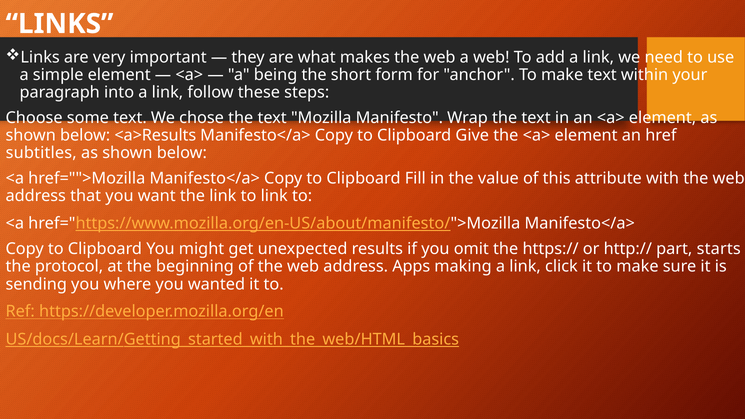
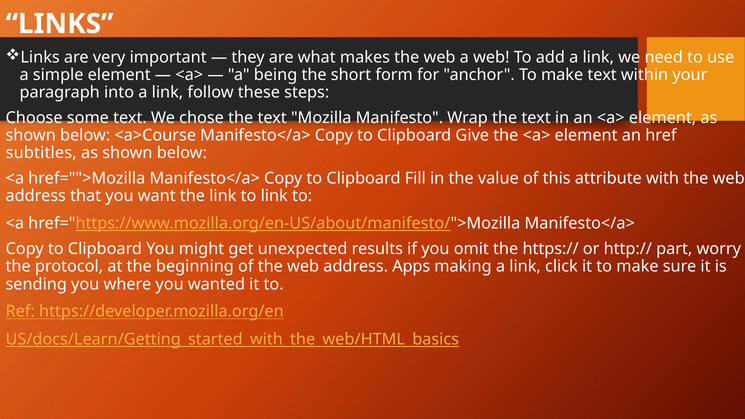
<a>Results: <a>Results -> <a>Course (155, 135)
starts: starts -> worry (719, 249)
